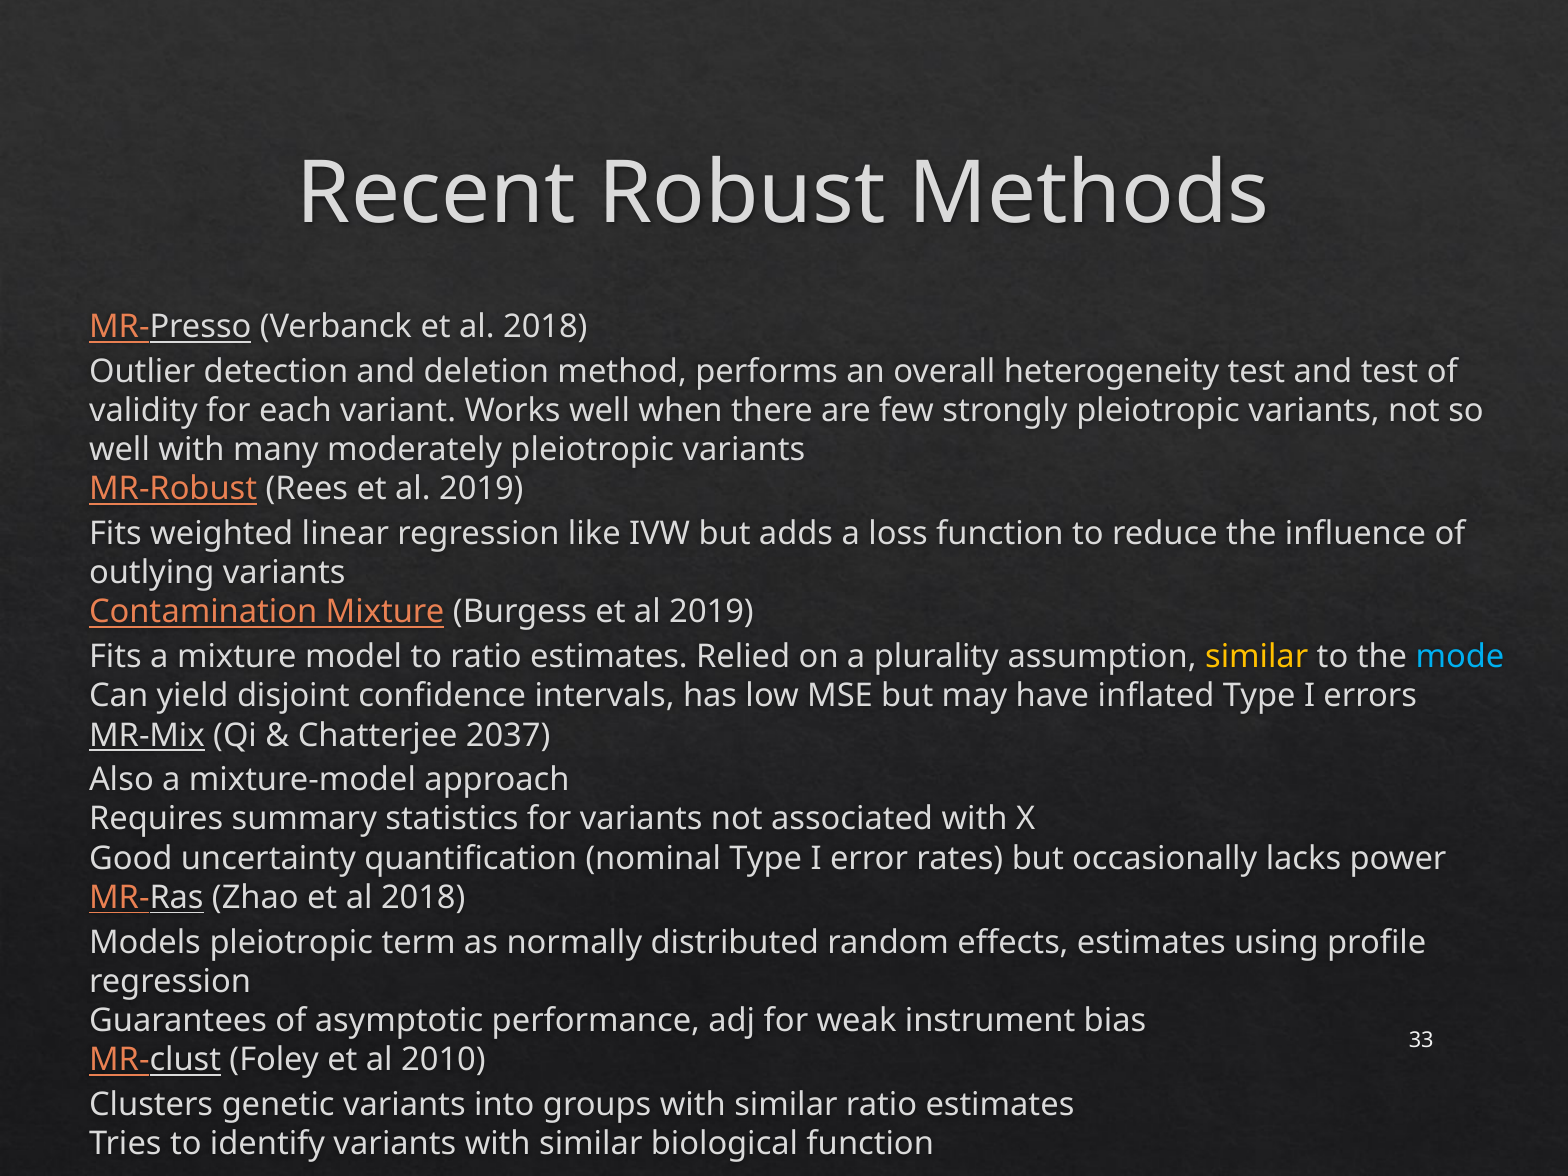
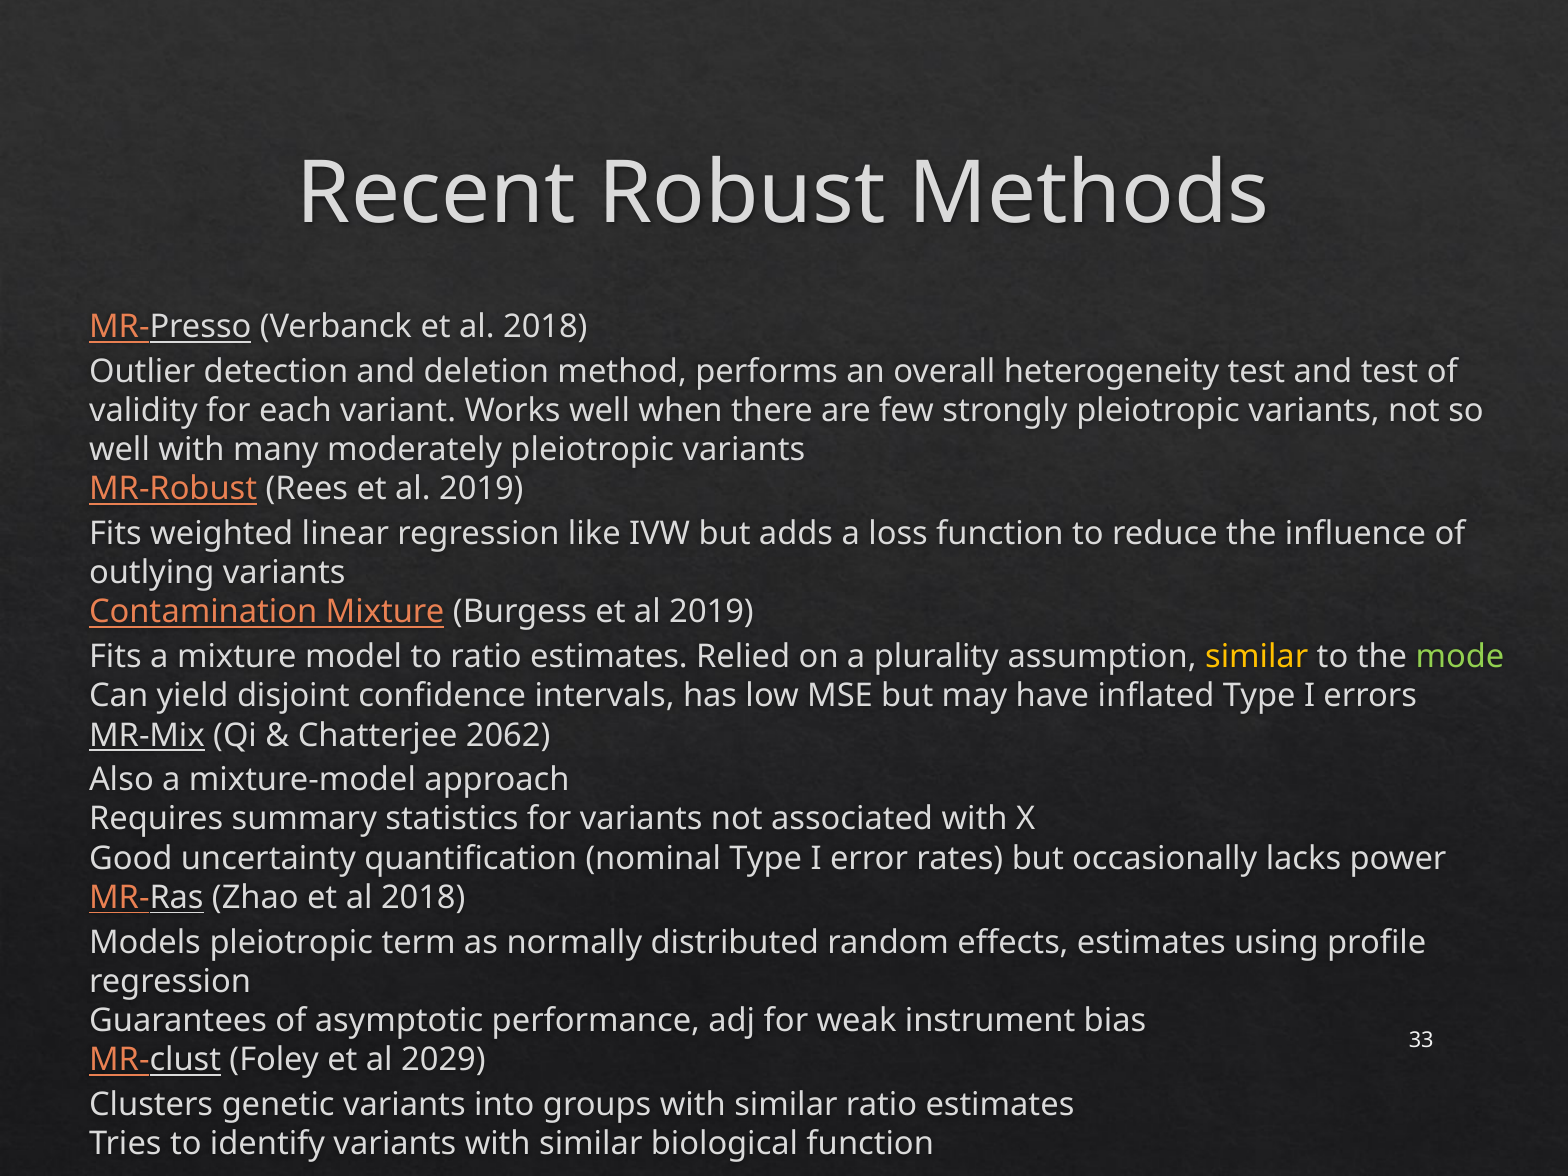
mode colour: light blue -> light green (1460, 657)
2037: 2037 -> 2062 (508, 735)
2010: 2010 -> 2029 (443, 1060)
